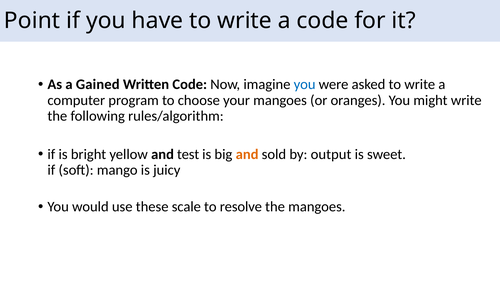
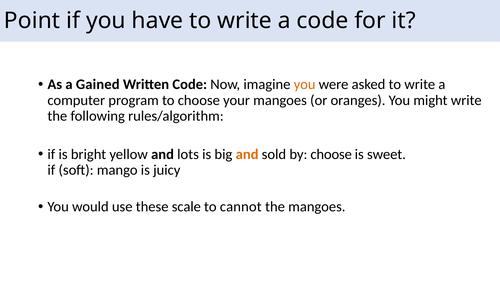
you colour: blue -> orange (305, 85)
test: test -> lots (188, 155)
by output: output -> choose (331, 155)
resolve: resolve -> cannot (241, 207)
